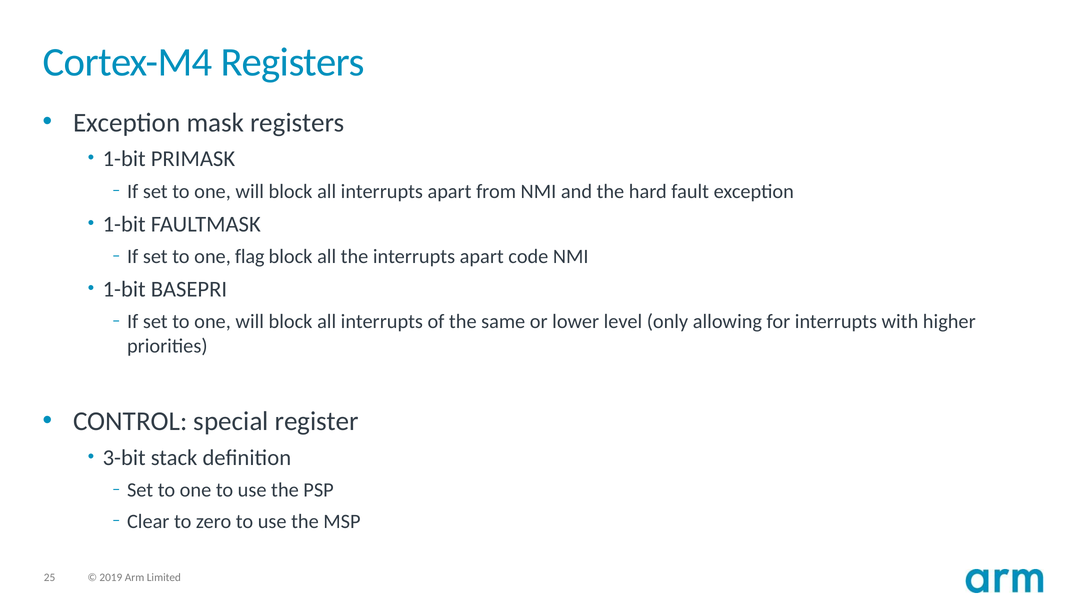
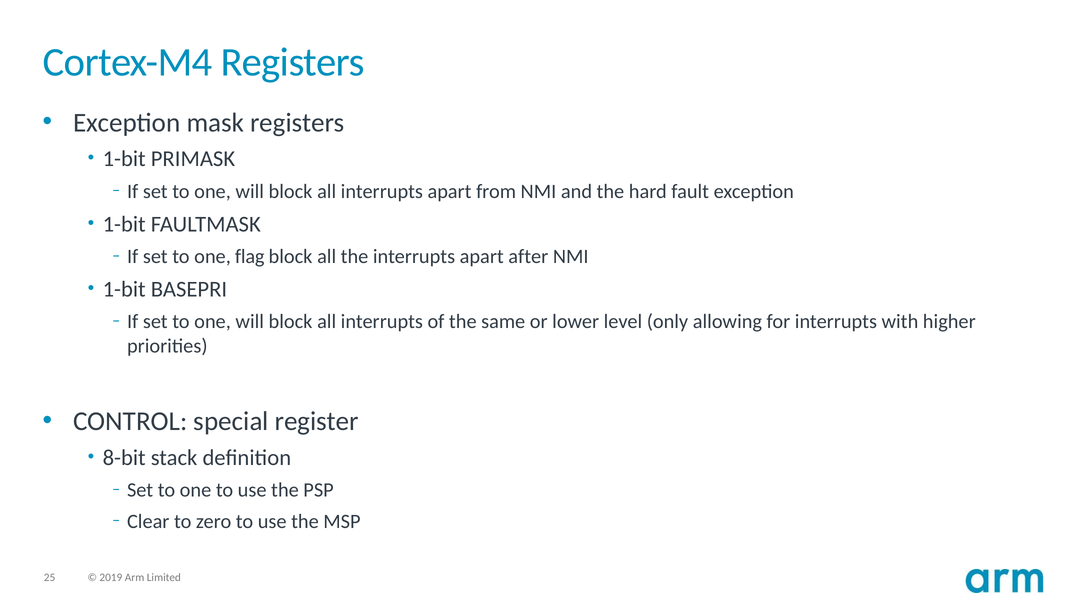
code: code -> after (528, 256)
3-bit: 3-bit -> 8-bit (124, 458)
